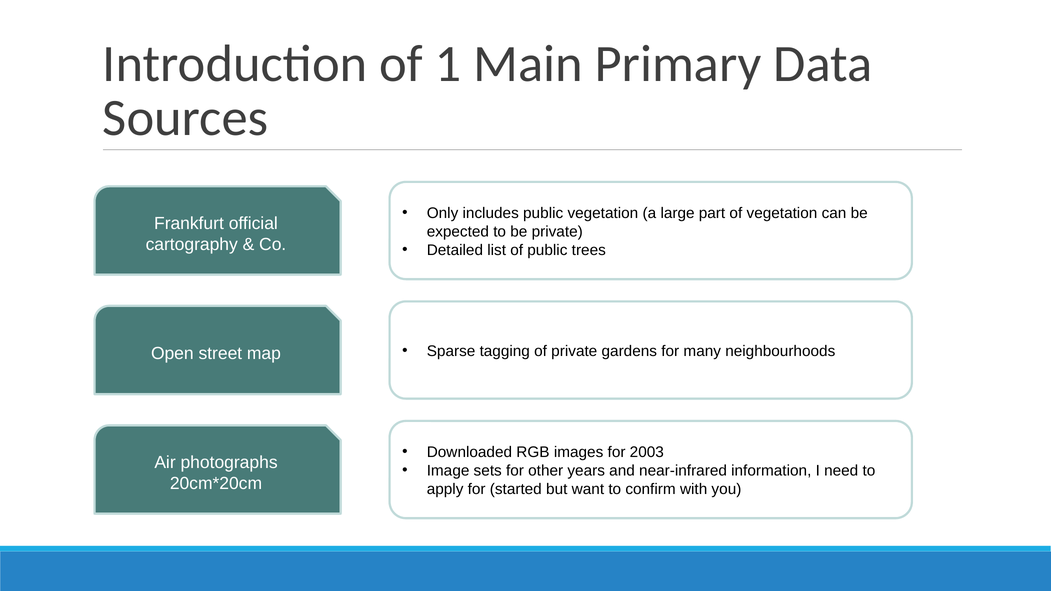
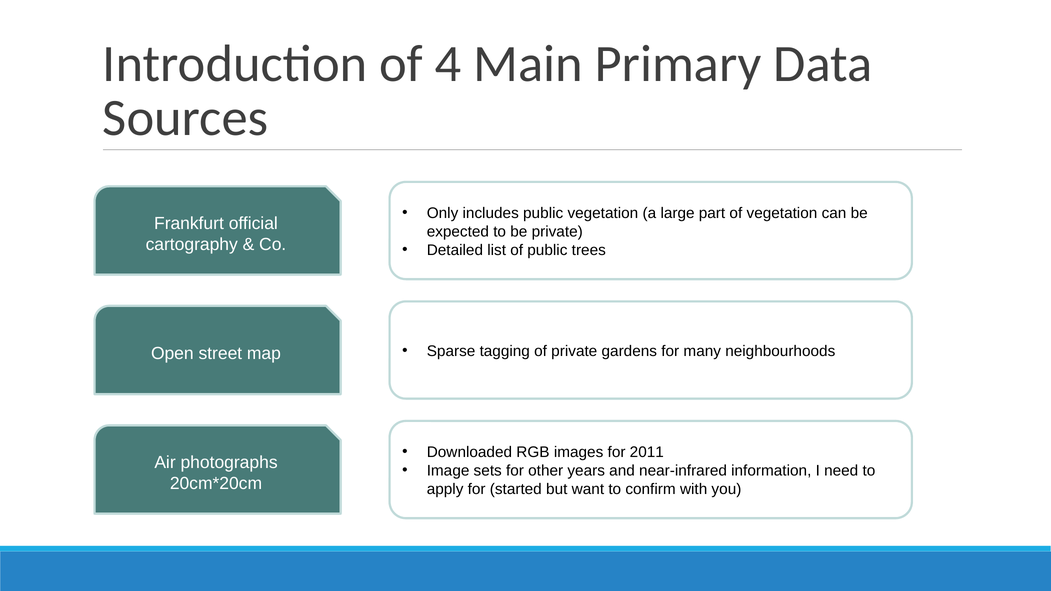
1: 1 -> 4 (448, 64)
2003: 2003 -> 2011 (647, 452)
